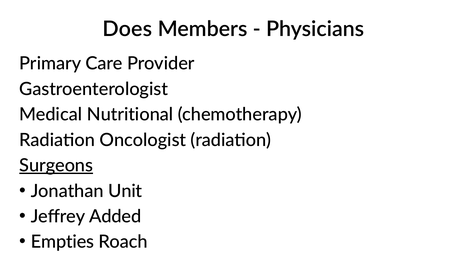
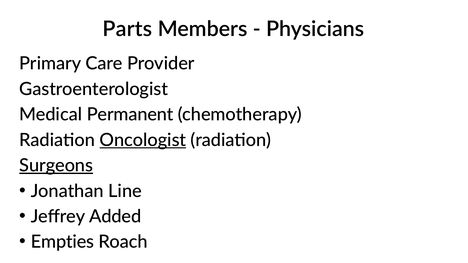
Does: Does -> Parts (127, 29)
Nutritional: Nutritional -> Permanent (130, 115)
Oncologist underline: none -> present (143, 140)
Unit: Unit -> Line (125, 191)
